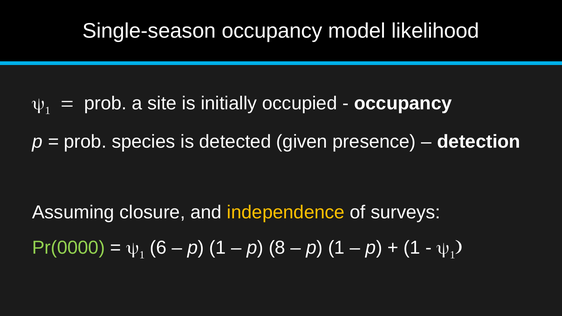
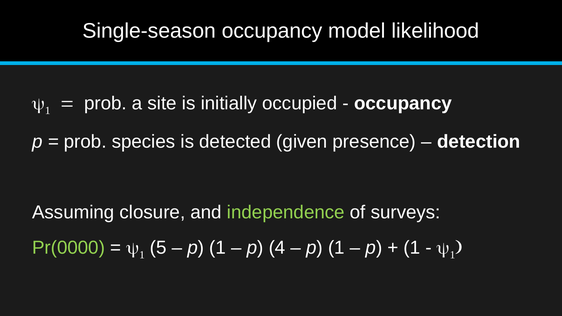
independence colour: yellow -> light green (286, 212)
6: 6 -> 5 (158, 248)
8: 8 -> 4 (277, 248)
